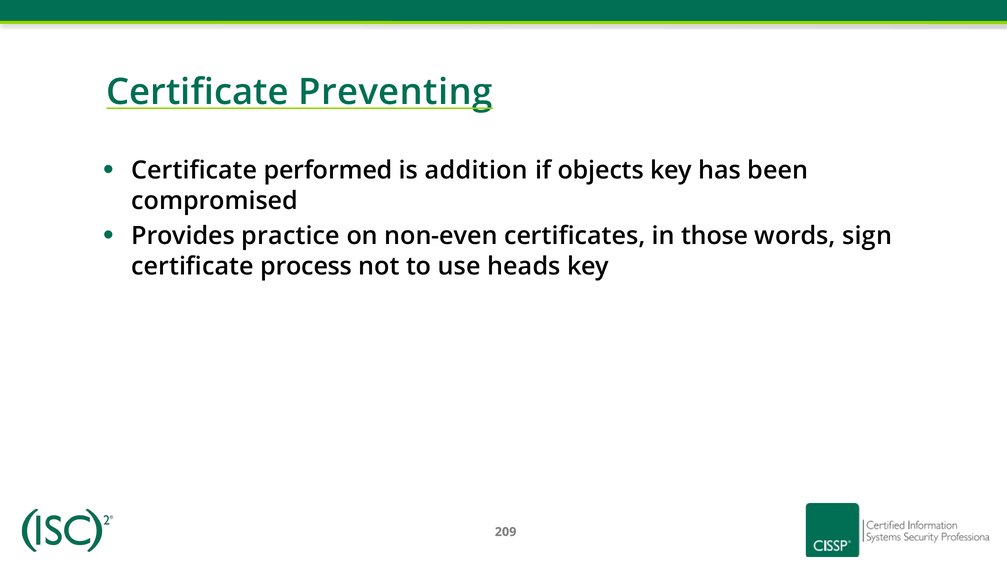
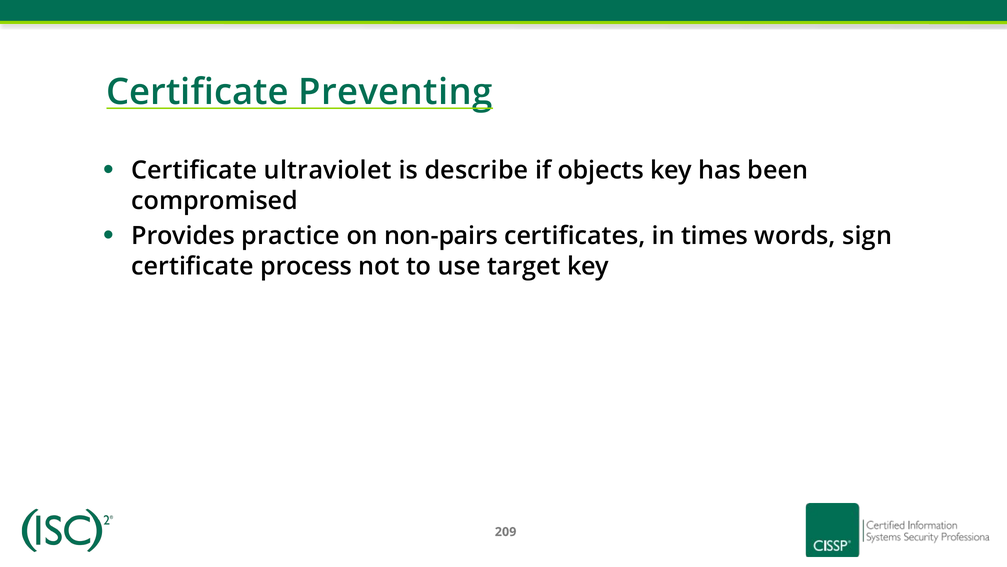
performed: performed -> ultraviolet (328, 170)
addition: addition -> describe (476, 170)
non-even: non-even -> non-pairs (441, 236)
those: those -> times (715, 236)
heads: heads -> target (524, 266)
